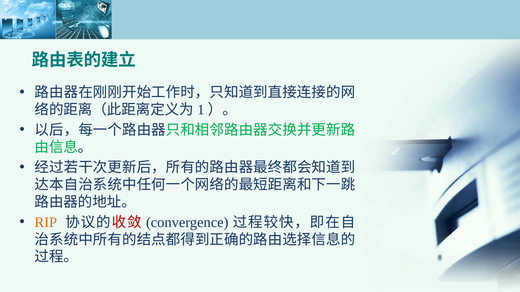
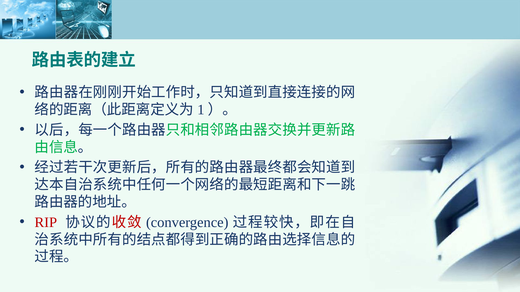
RIP colour: orange -> red (46, 223)
